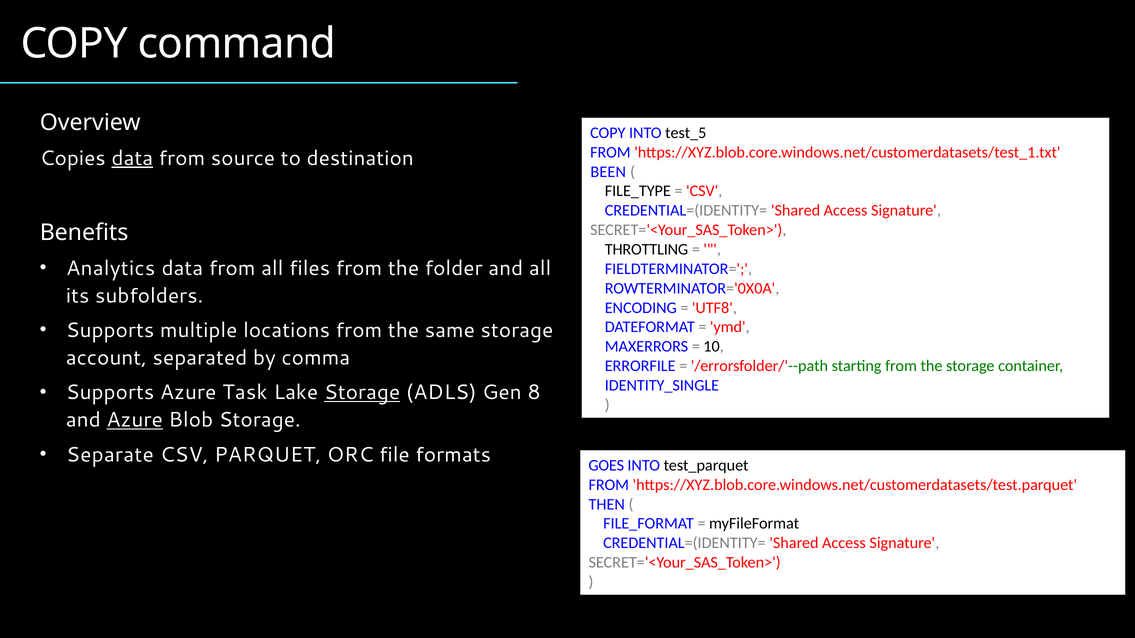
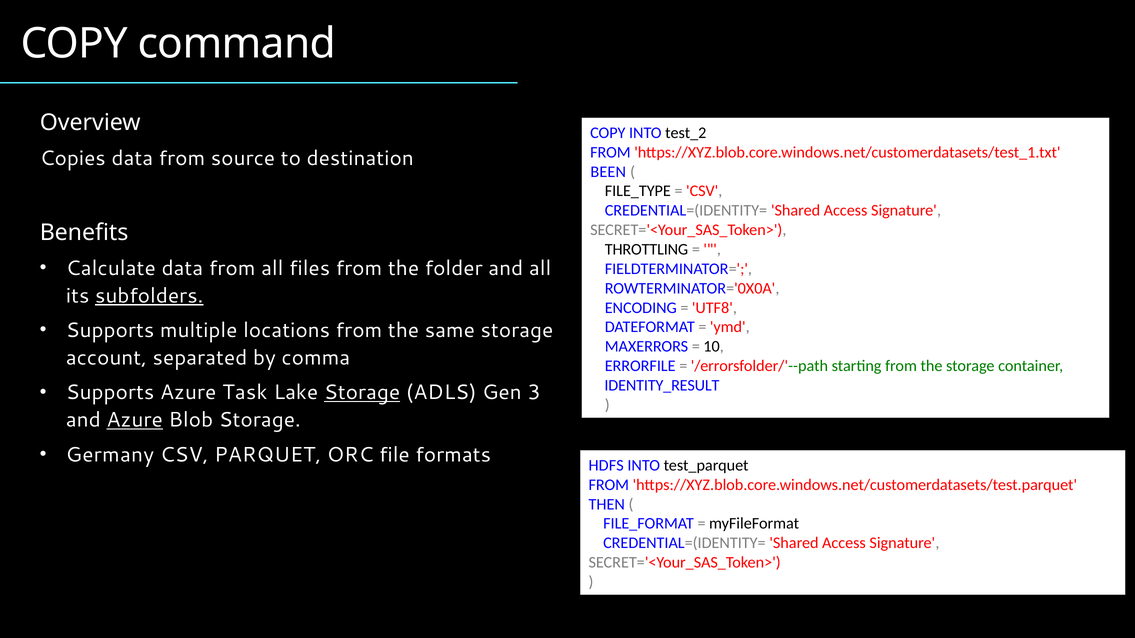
test_5: test_5 -> test_2 (686, 133)
data underline: present -> none (132, 158)
Analytics: Analytics -> Calculate (111, 268)
subfolders underline: none -> present (149, 296)
IDENTITY_SINGLE: IDENTITY_SINGLE -> IDENTITY_RESULT (662, 386)
8: 8 -> 3 (534, 393)
Separate: Separate -> Germany (110, 455)
GOES: GOES -> HDFS (606, 466)
